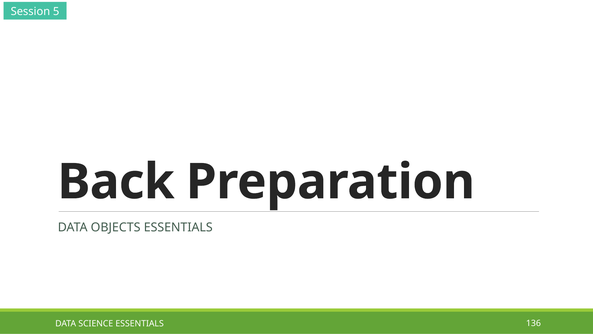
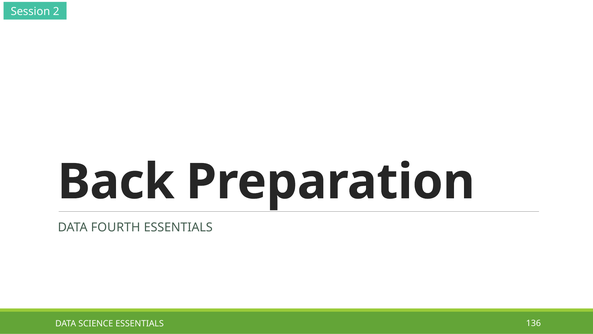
5: 5 -> 2 (56, 11)
OBJECTS: OBJECTS -> FOURTH (116, 227)
